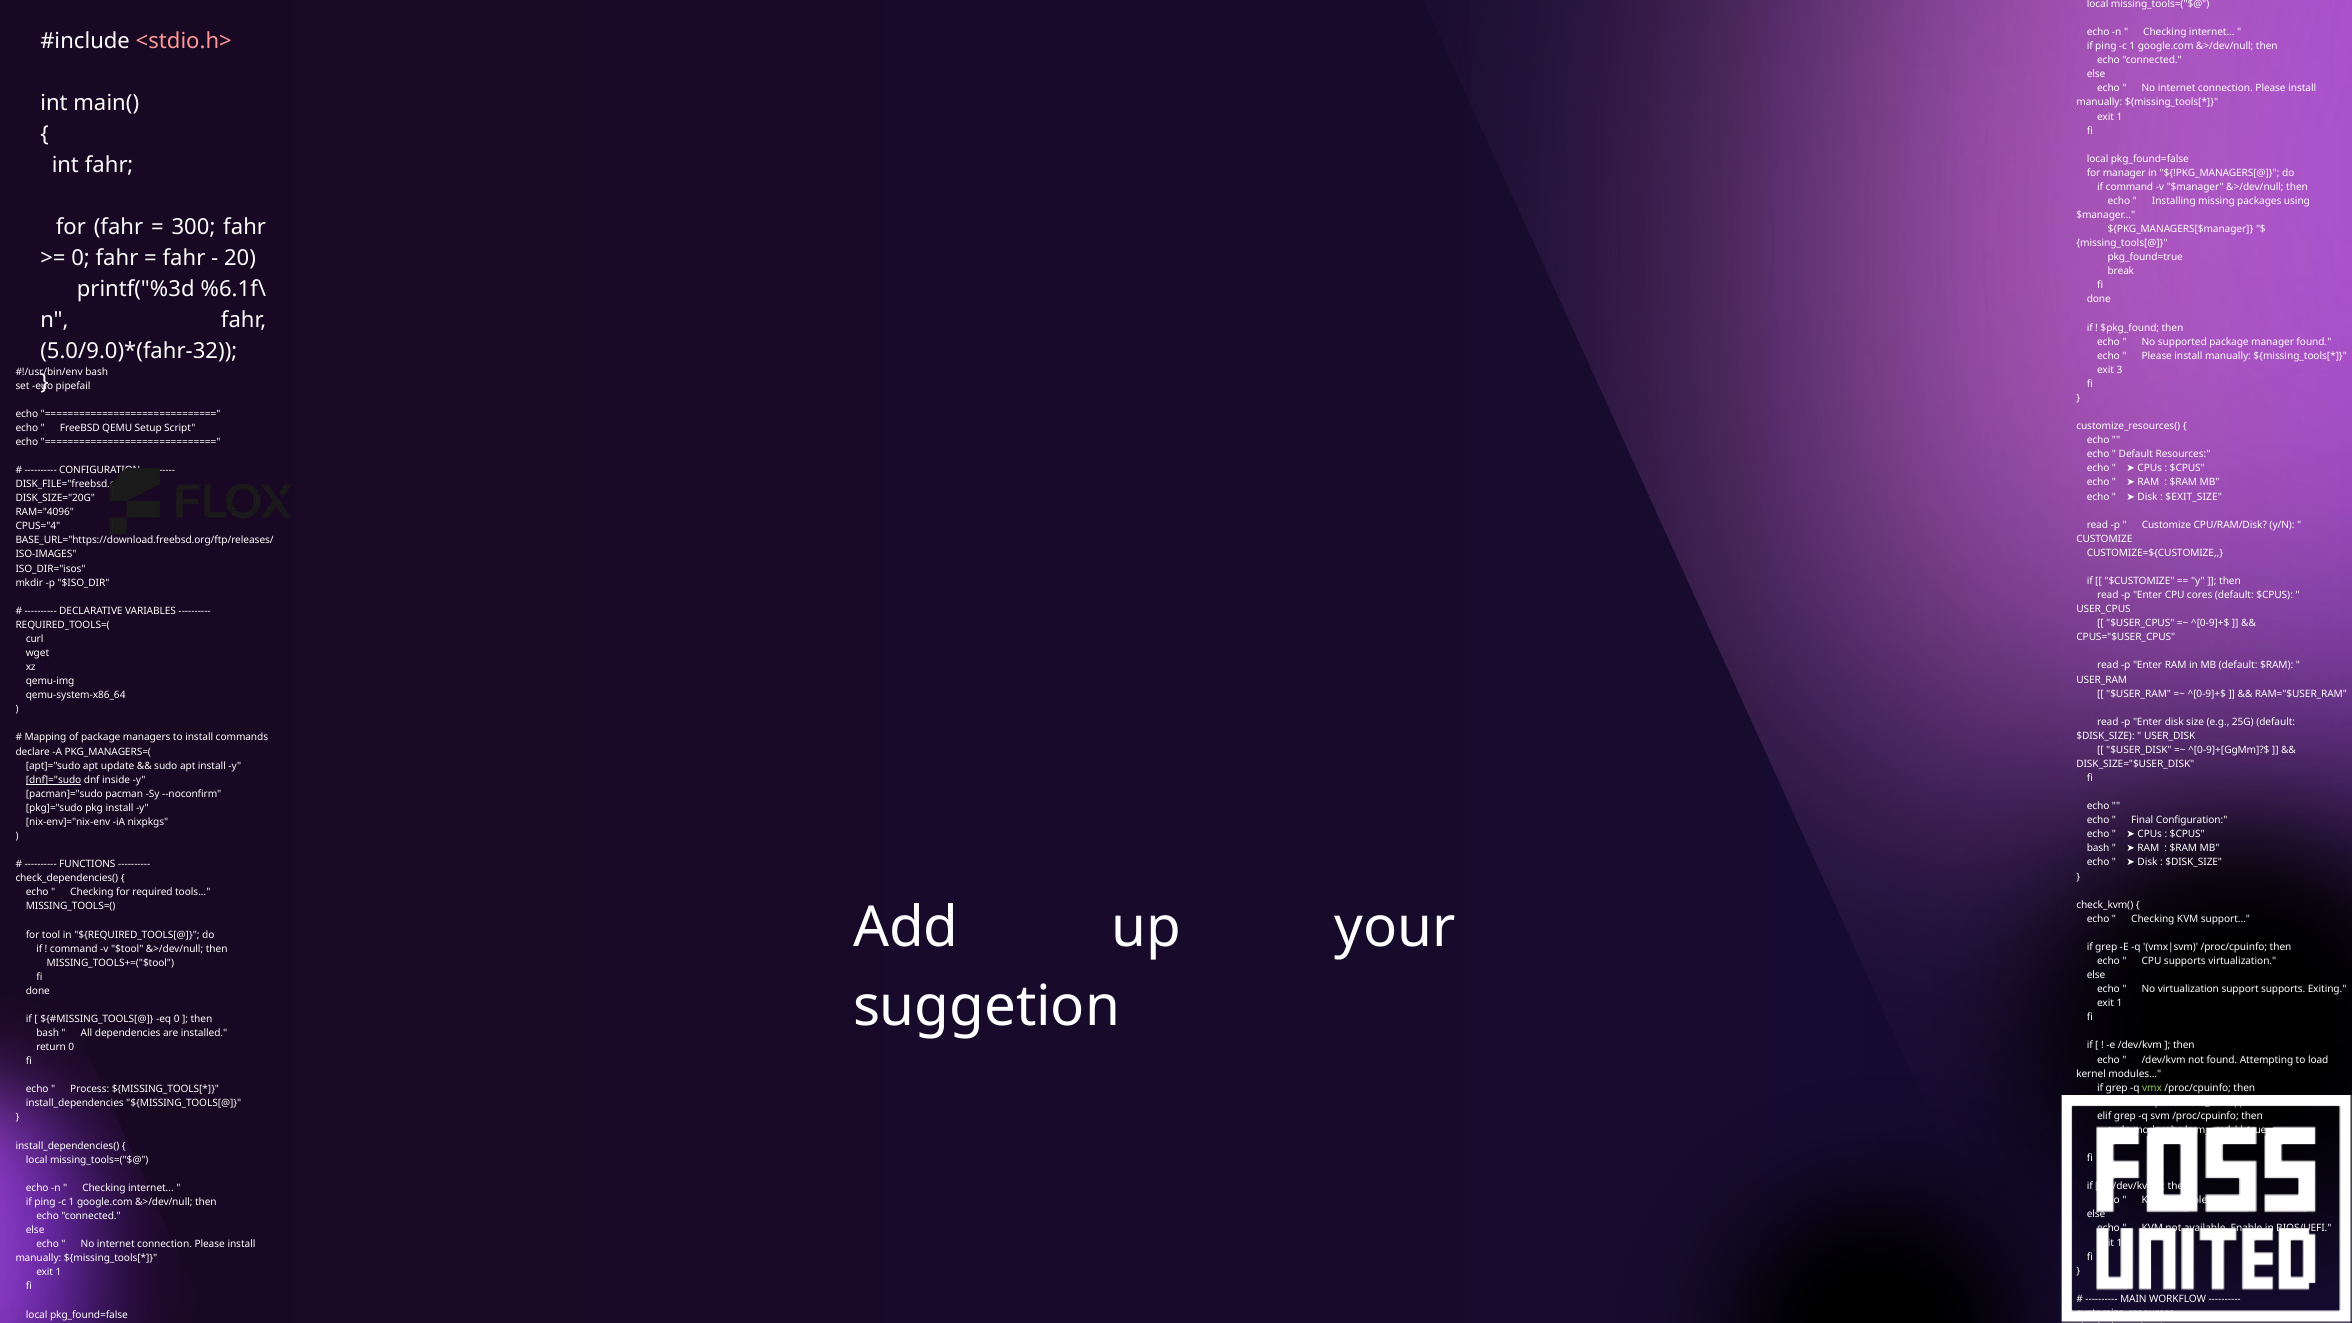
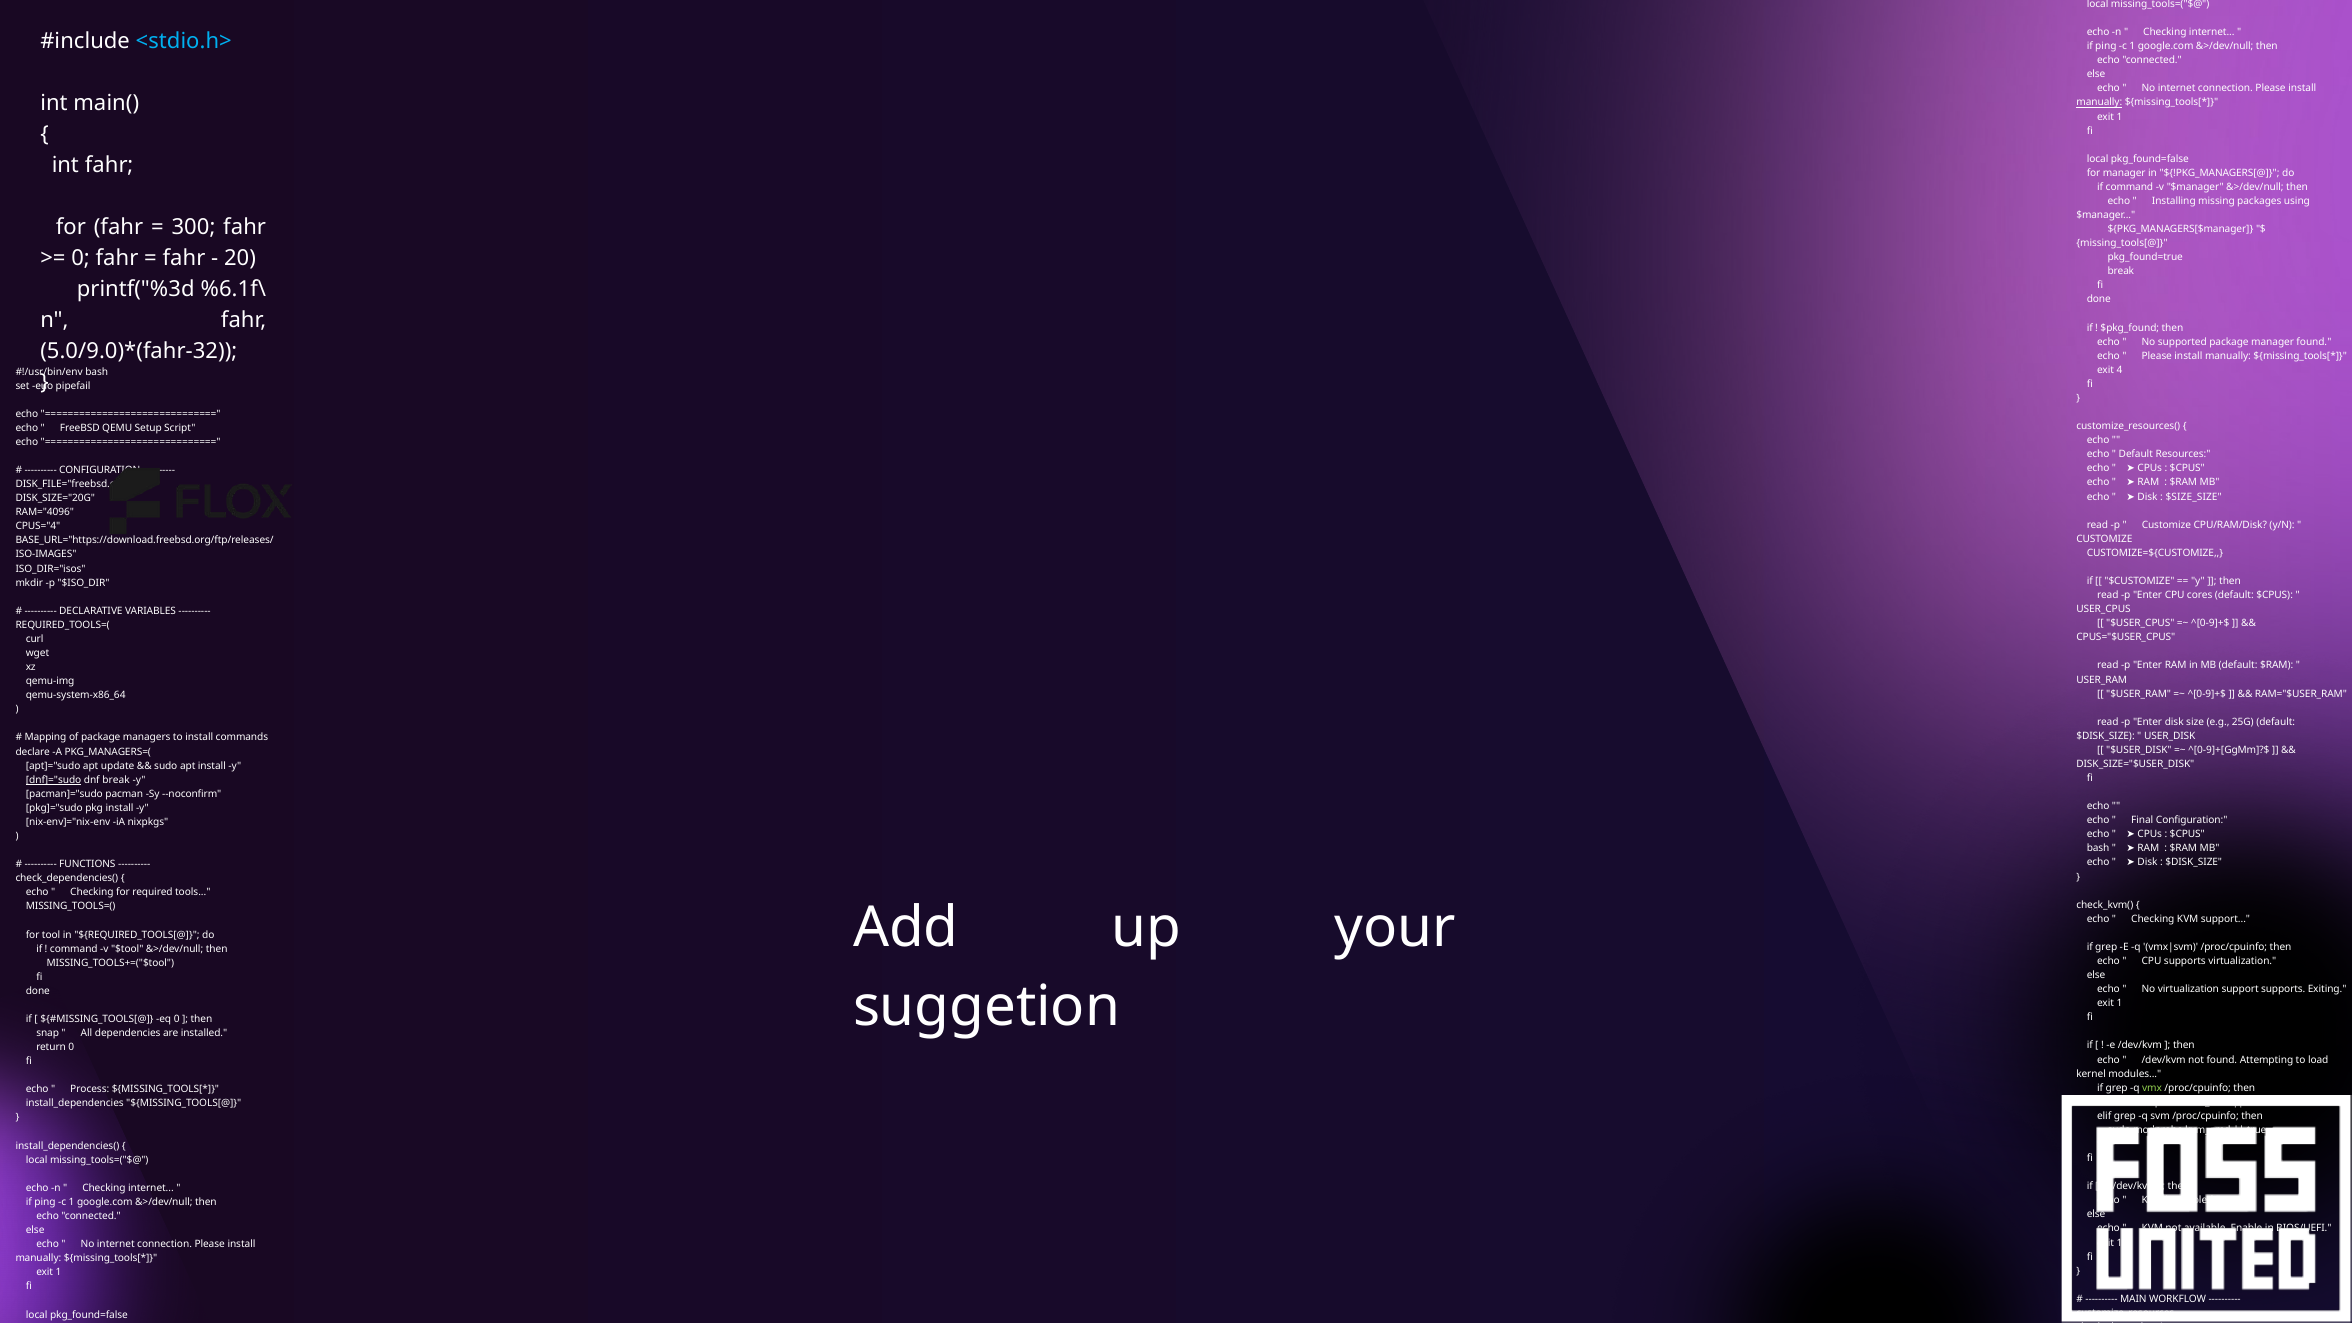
<stdio.h> colour: pink -> light blue (184, 41)
manually underline: none -> present (2099, 103)
3: 3 -> 4 (2119, 370)
$EXIT_SIZE: $EXIT_SIZE -> $SIZE_SIZE (2194, 497)
dnf inside: inside -> break (116, 780)
bash: bash -> snap (48, 1033)
